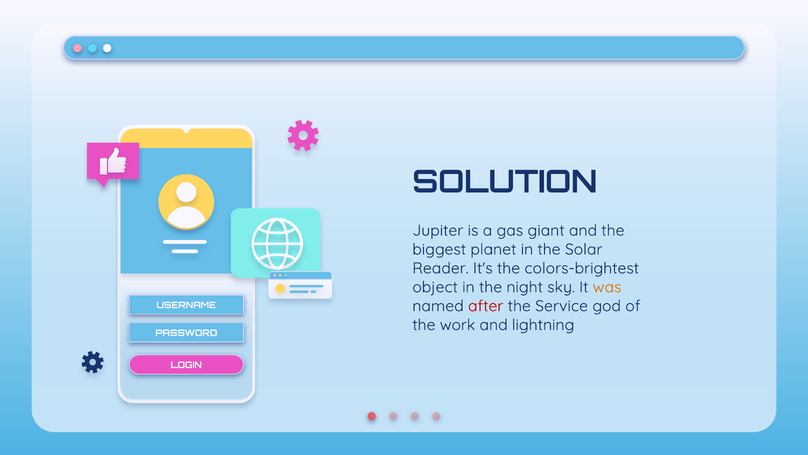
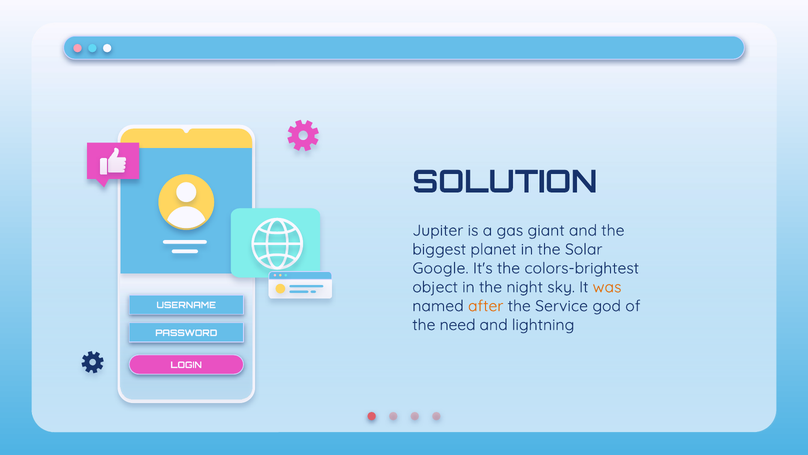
Reader: Reader -> Google (440, 268)
after colour: red -> orange (486, 306)
work: work -> need (458, 325)
